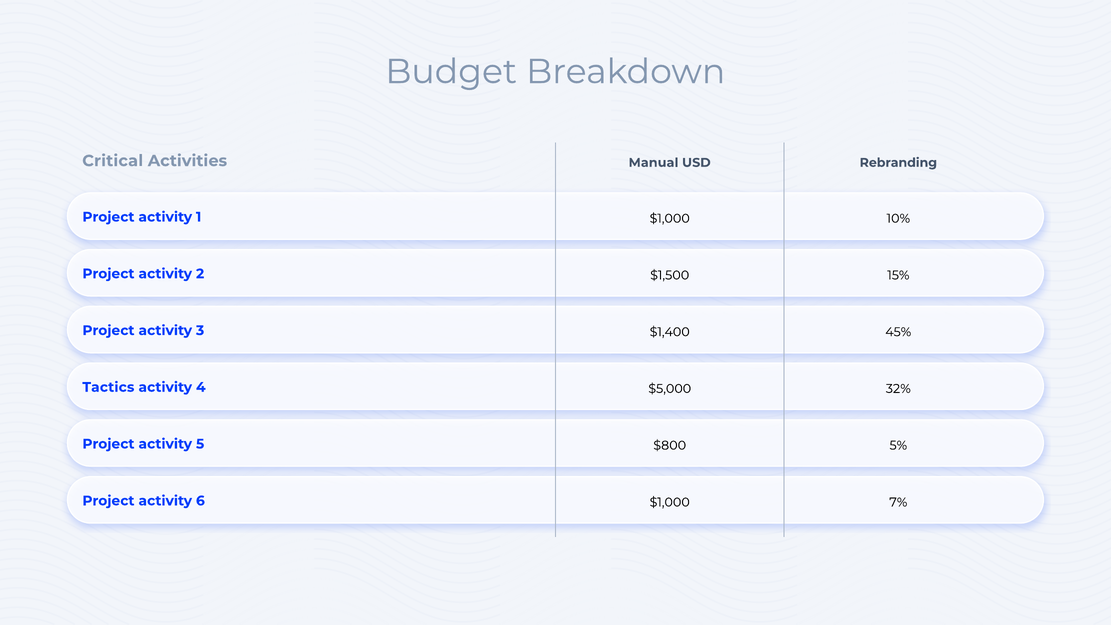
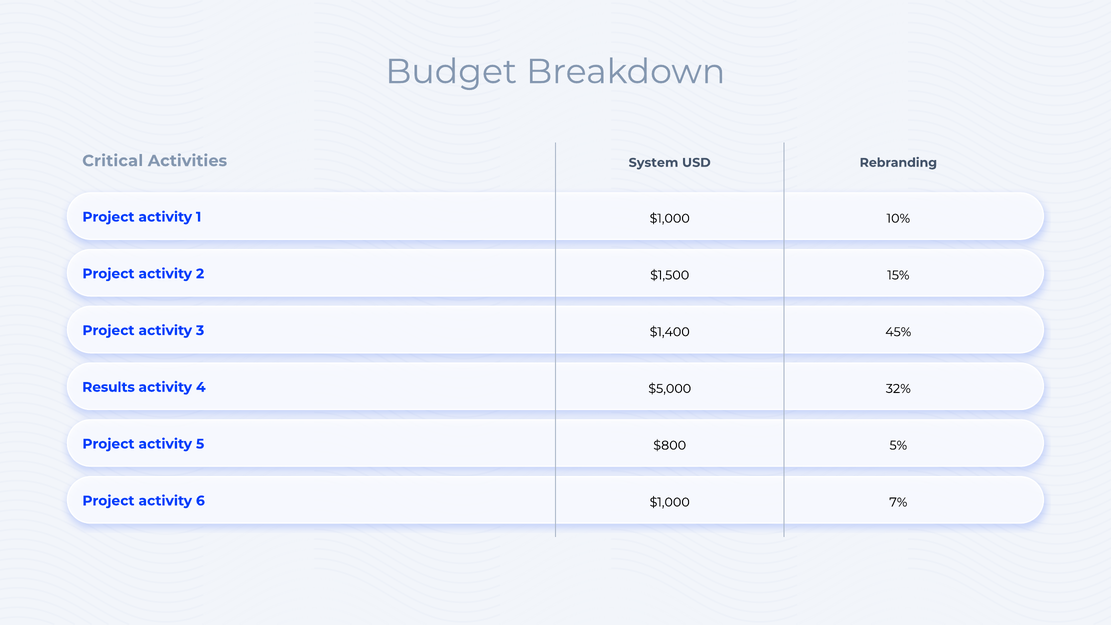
Manual: Manual -> System (653, 163)
Tactics: Tactics -> Results (109, 387)
